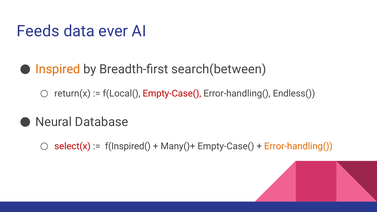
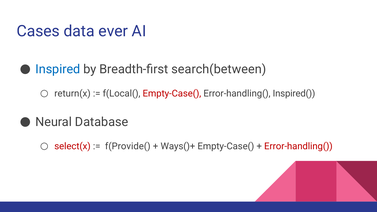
Feeds: Feeds -> Cases (38, 31)
Inspired colour: orange -> blue (58, 69)
Endless(: Endless( -> Inspired( (294, 94)
f(Inspired(: f(Inspired( -> f(Provide( (128, 146)
Many()+: Many()+ -> Ways()+ (178, 146)
Error-handling( colour: orange -> red (298, 146)
